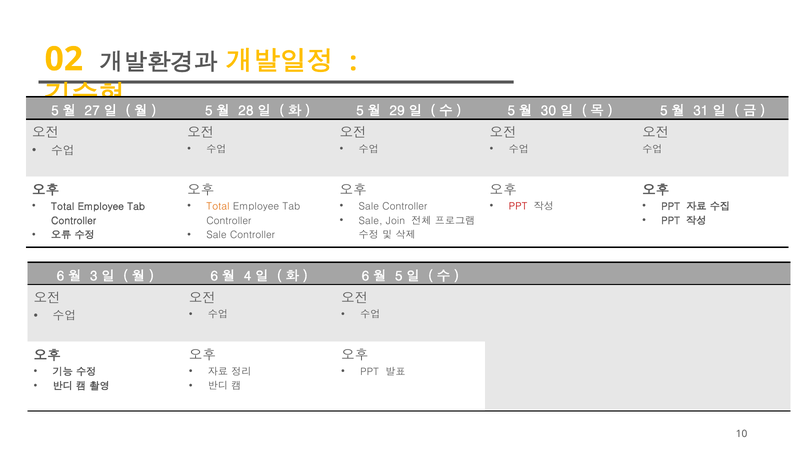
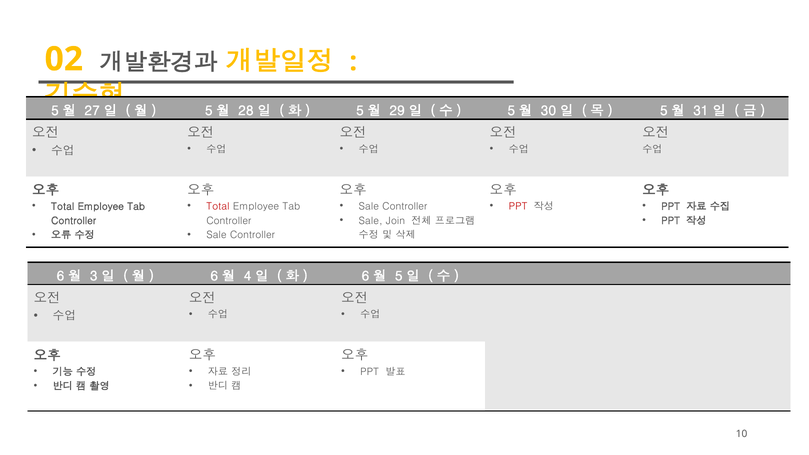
Total colour: orange -> red (218, 206)
